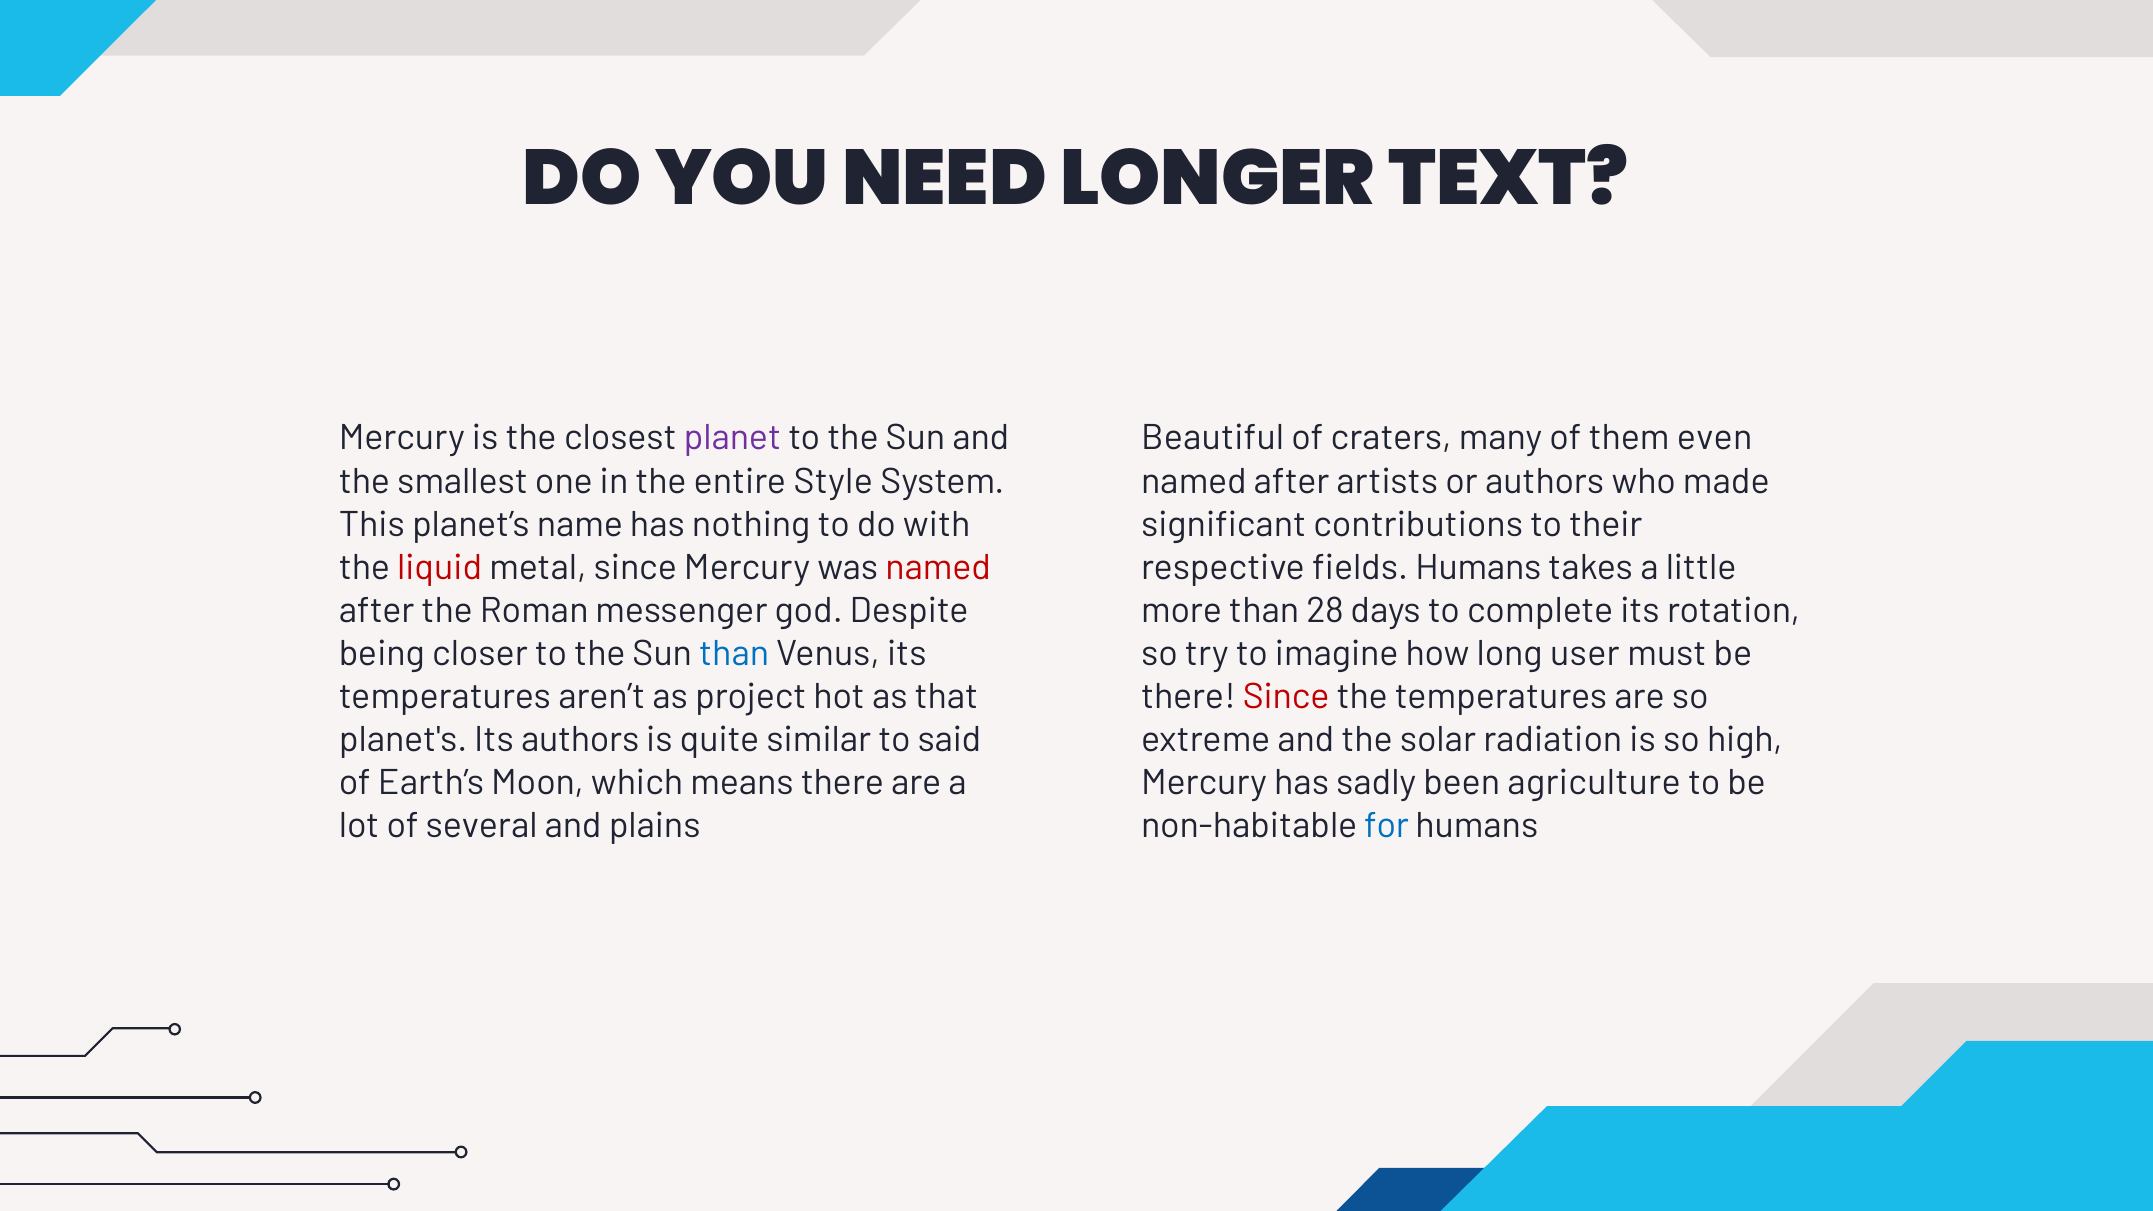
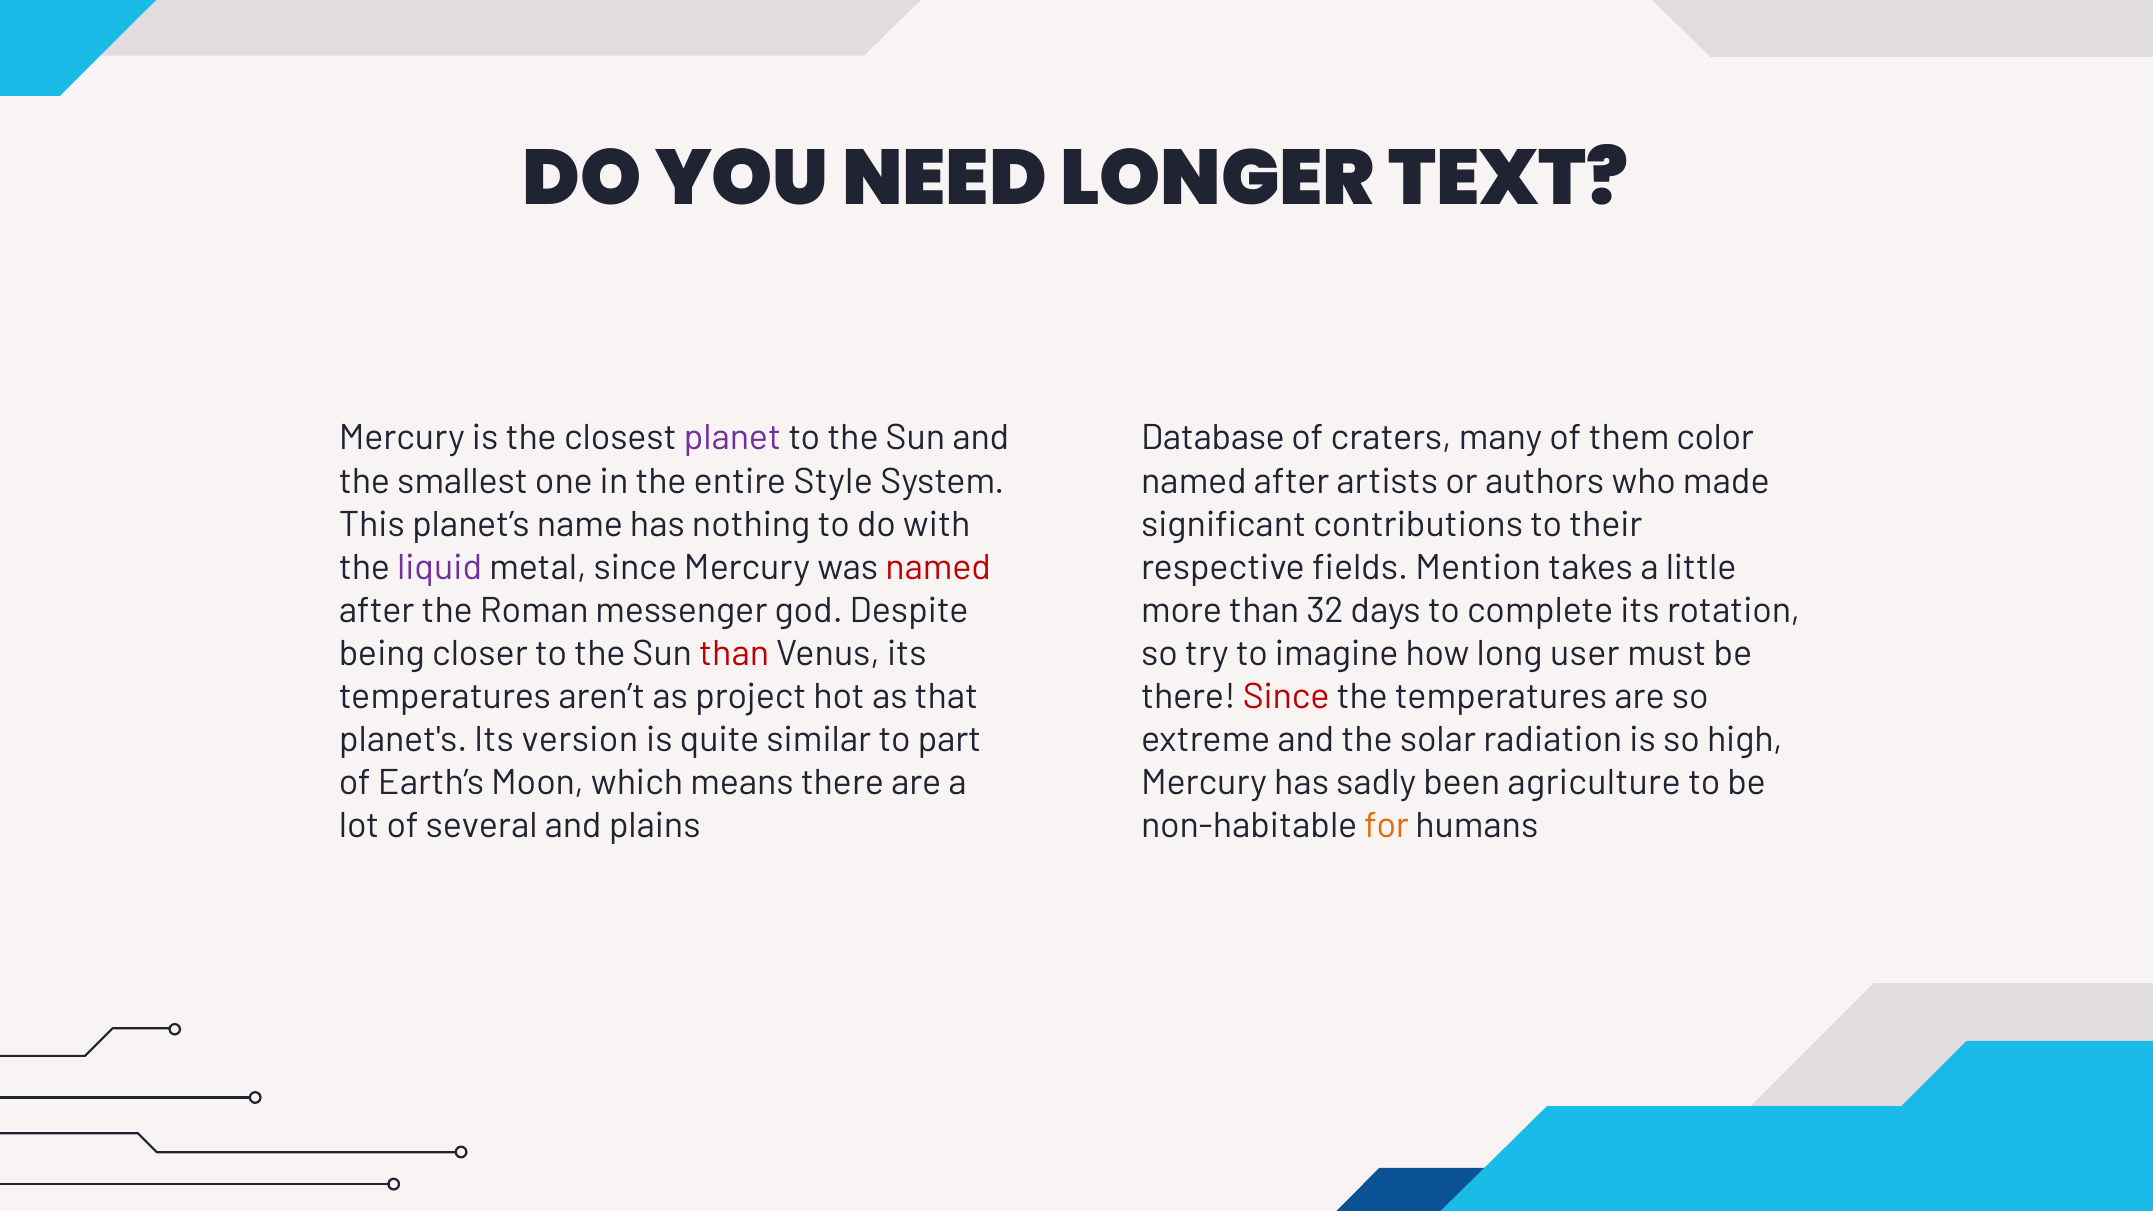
Beautiful: Beautiful -> Database (1213, 438)
even: even -> color (1715, 438)
liquid colour: red -> purple (440, 567)
fields Humans: Humans -> Mention (1478, 567)
28: 28 -> 32 (1325, 610)
than colour: blue -> red (734, 653)
Its authors: authors -> version (580, 740)
said: said -> part (949, 740)
for colour: blue -> orange (1386, 826)
